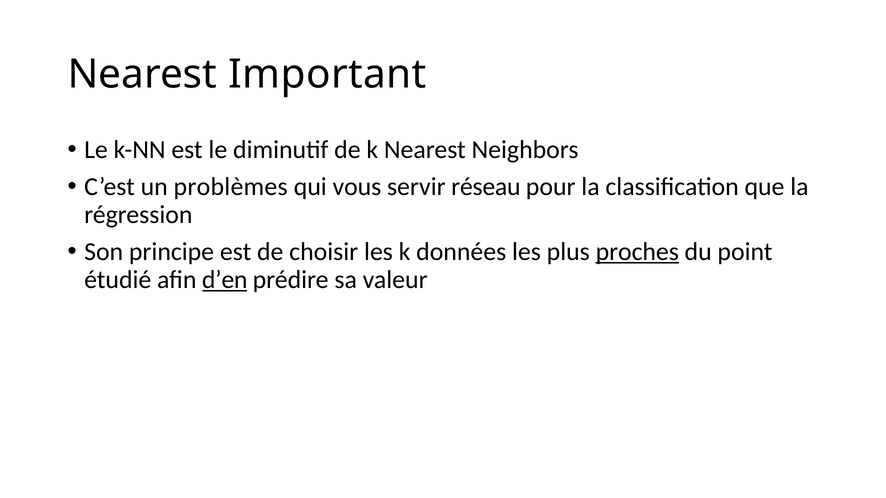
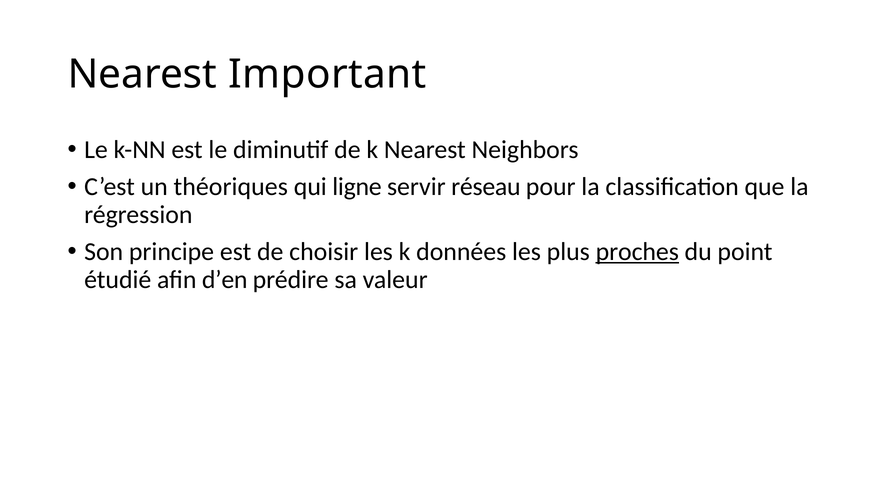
problèmes: problèmes -> théoriques (231, 187)
vous: vous -> ligne (357, 187)
d’en underline: present -> none (225, 280)
